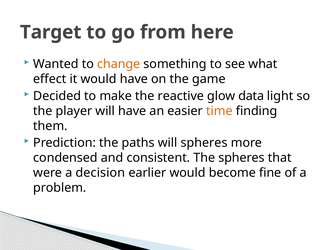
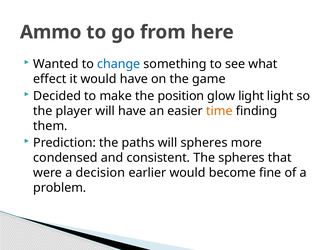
Target: Target -> Ammo (51, 32)
change colour: orange -> blue (119, 64)
reactive: reactive -> position (181, 96)
glow data: data -> light (251, 96)
